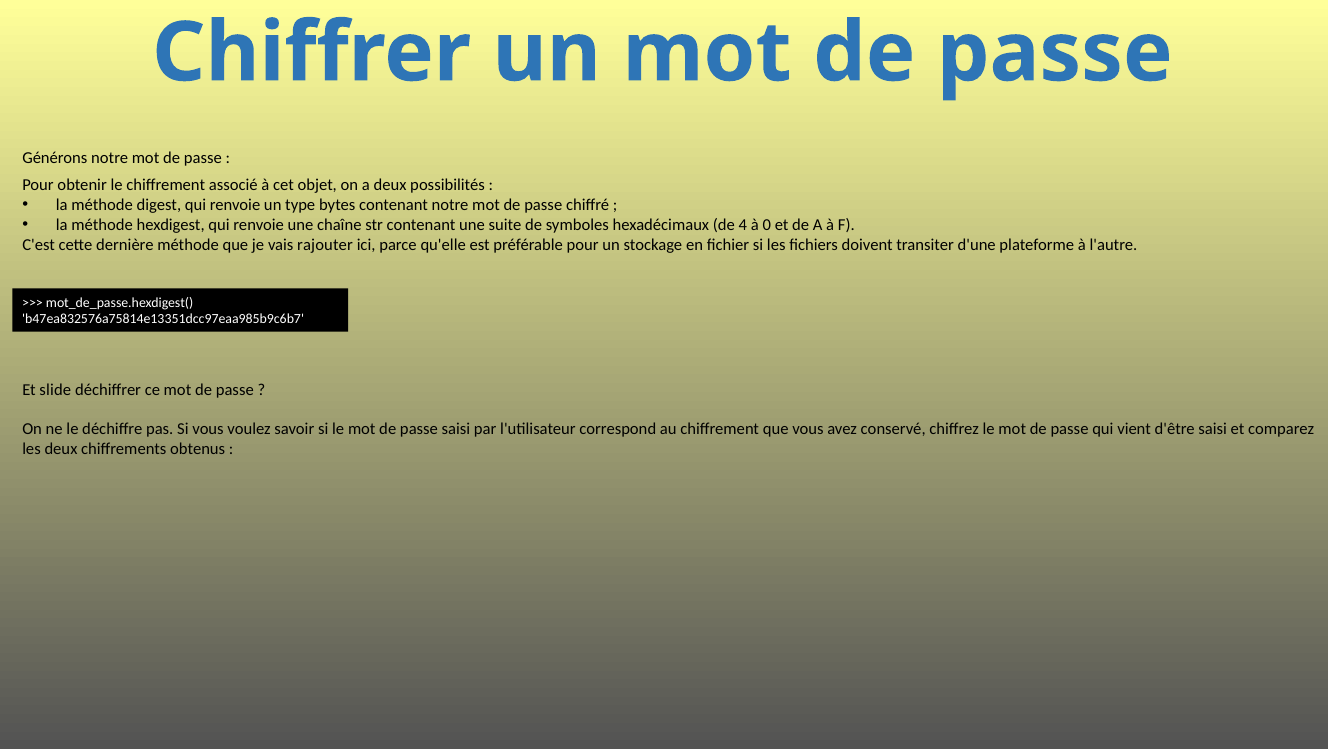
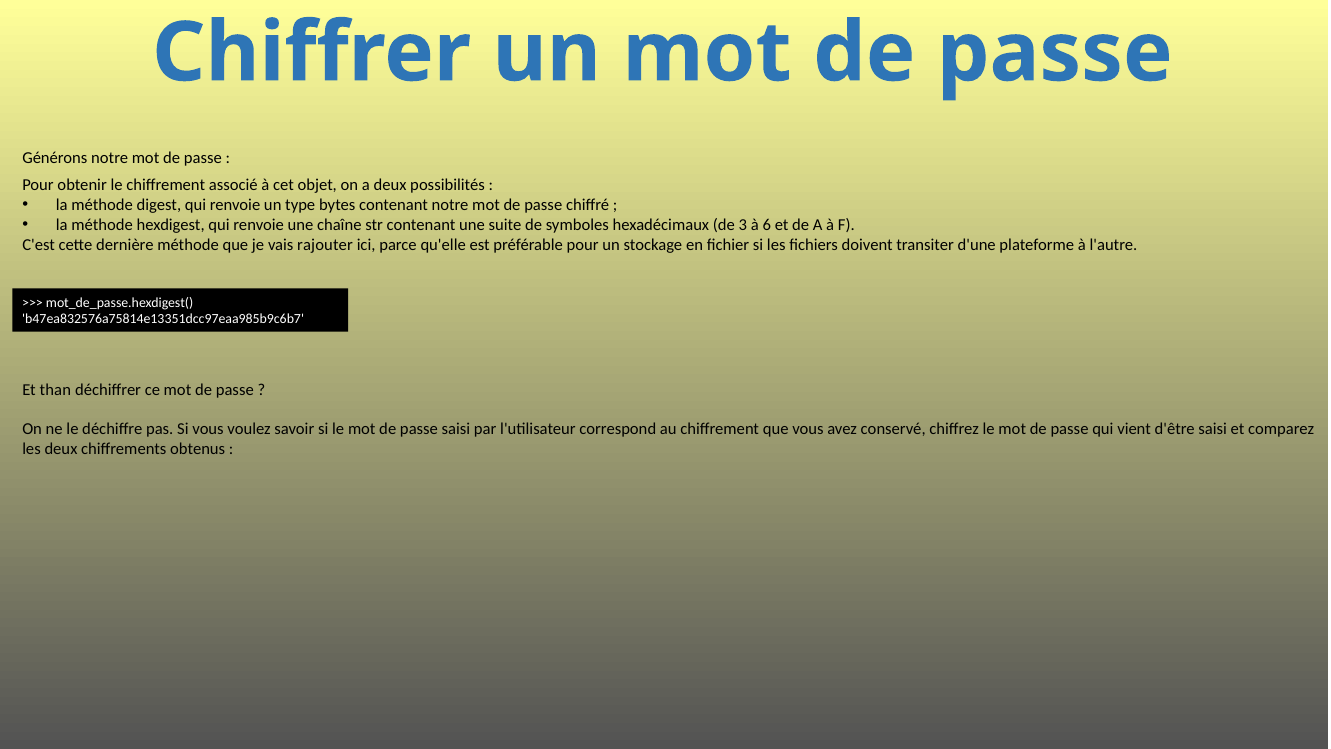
4: 4 -> 3 (743, 225)
0: 0 -> 6 (767, 225)
slide: slide -> than (55, 389)
